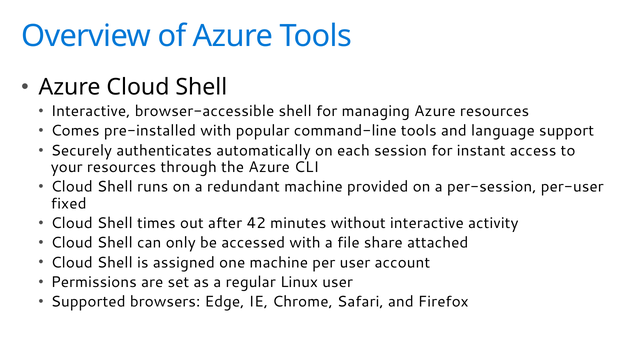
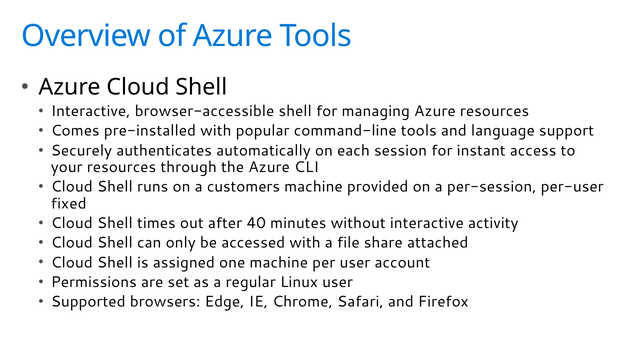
redundant: redundant -> customers (243, 187)
42: 42 -> 40 (256, 223)
